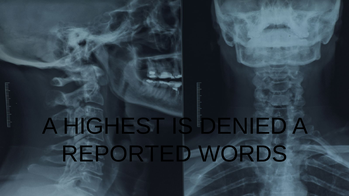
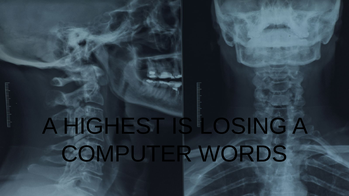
DENIED: DENIED -> LOSING (243, 126)
REPORTED: REPORTED -> COMPUTER (127, 154)
